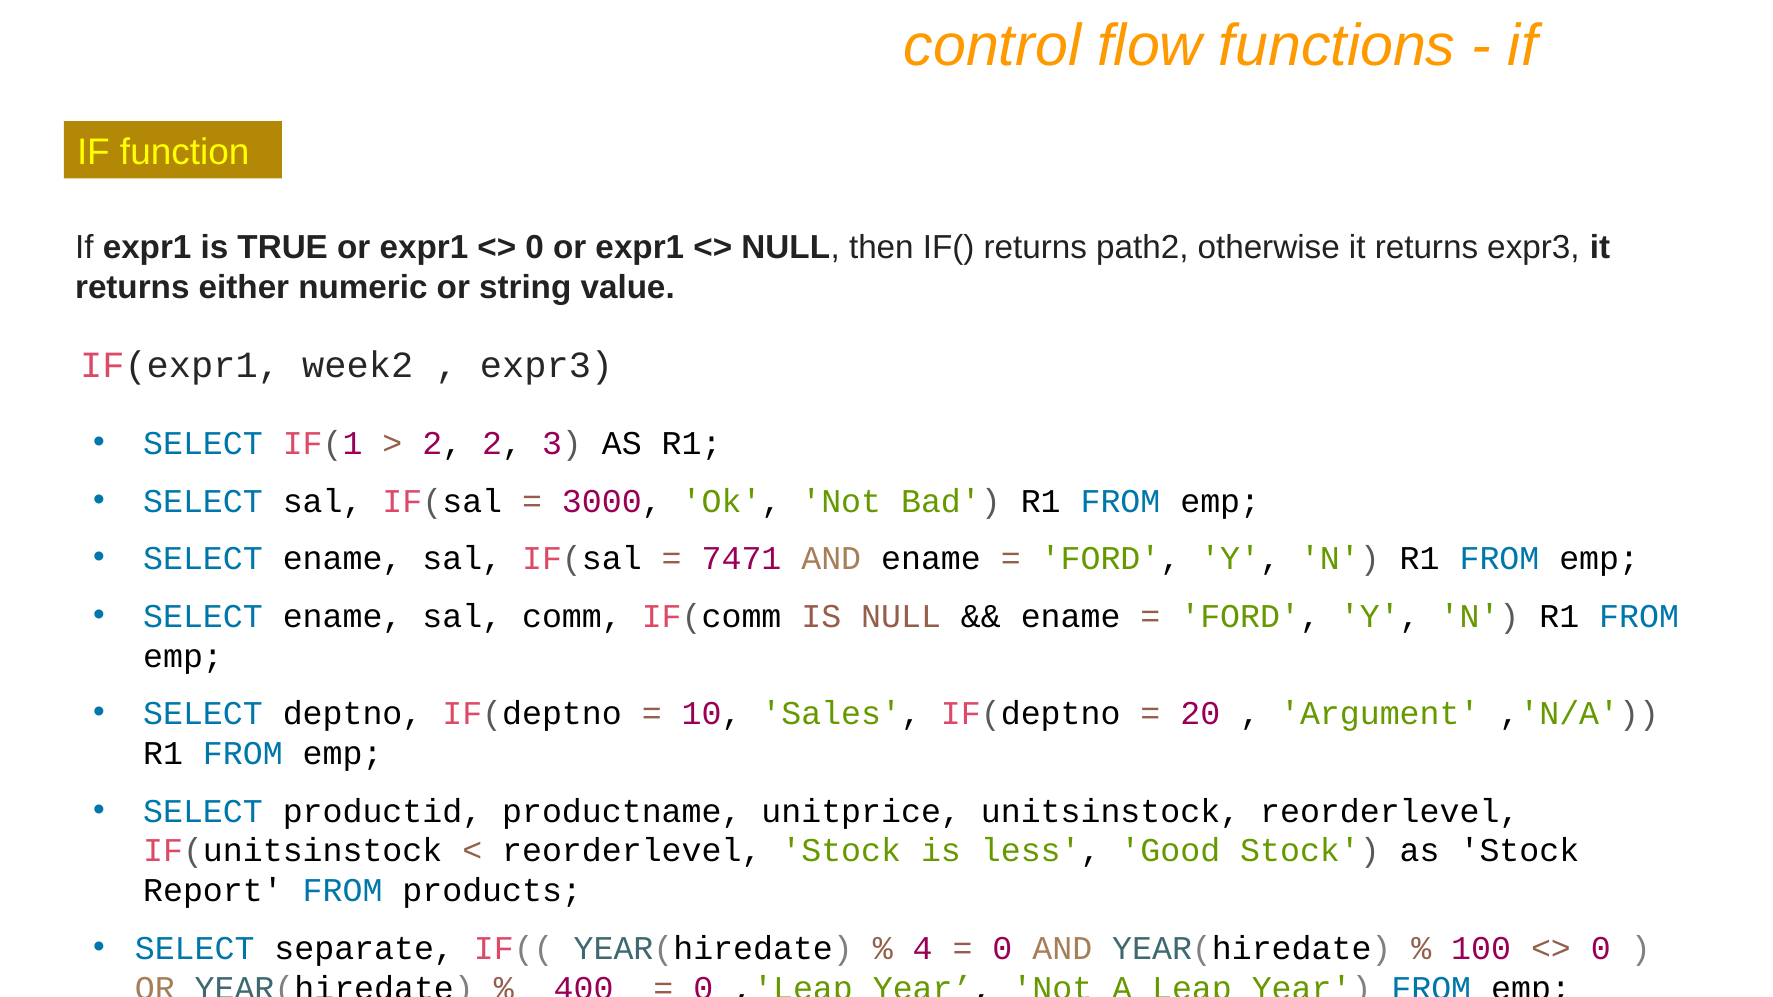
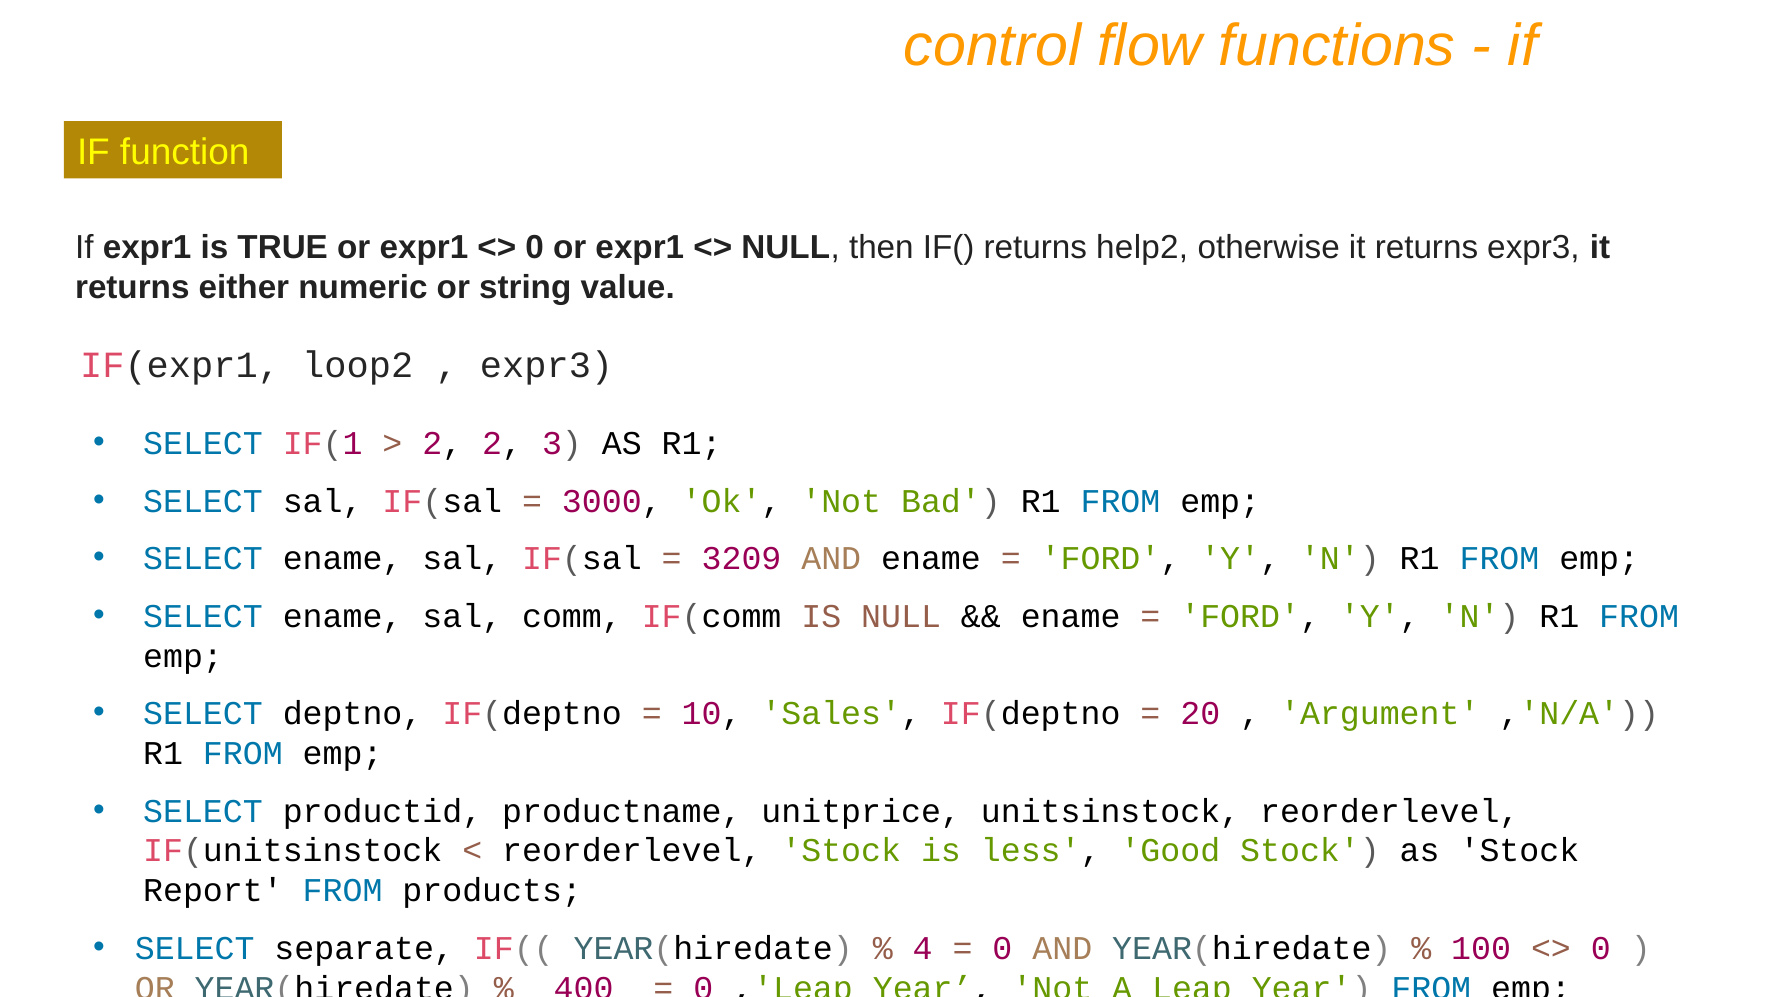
path2: path2 -> help2 (1142, 248)
week2: week2 -> loop2 (358, 366)
7471: 7471 -> 3209 (742, 559)
